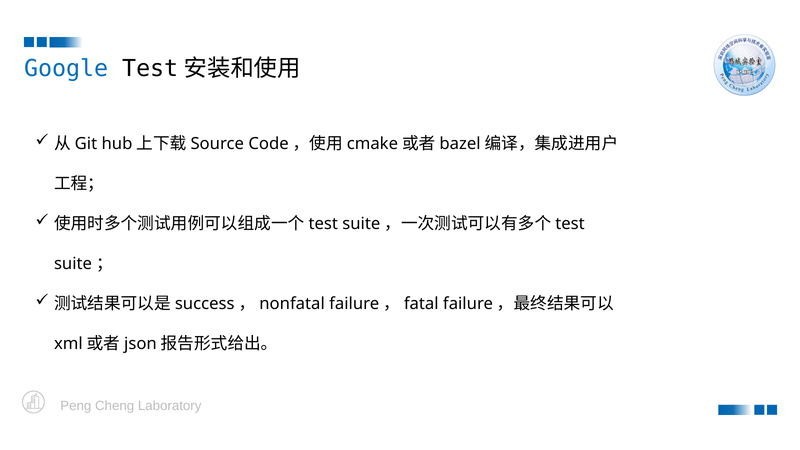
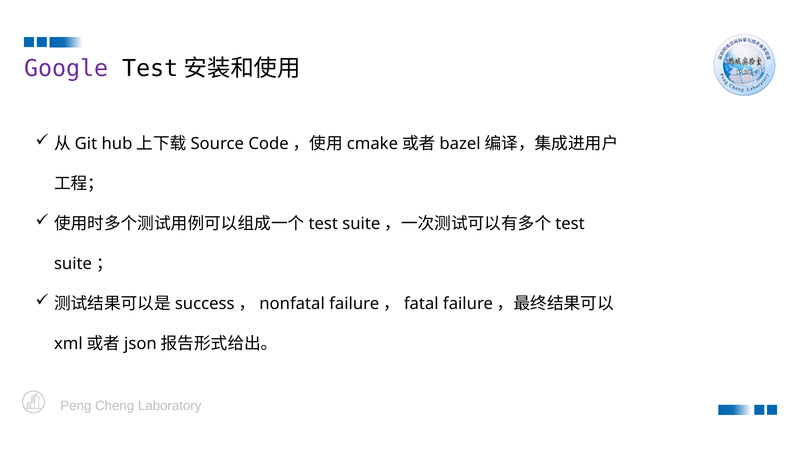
Google colour: blue -> purple (66, 69)
